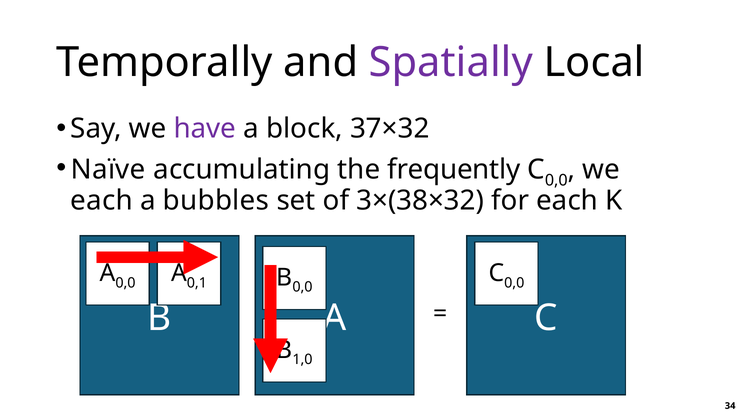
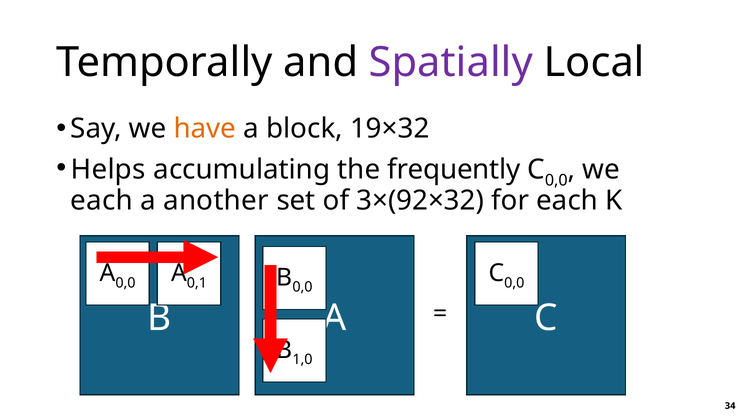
have colour: purple -> orange (205, 129)
37×32: 37×32 -> 19×32 (390, 129)
Naïve: Naïve -> Helps (108, 170)
bubbles: bubbles -> another (216, 200)
3×(38×32: 3×(38×32 -> 3×(92×32 (420, 200)
